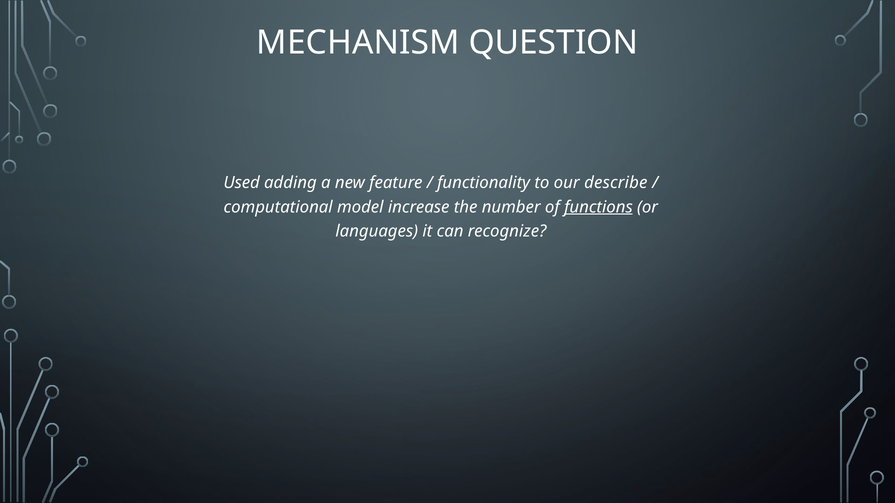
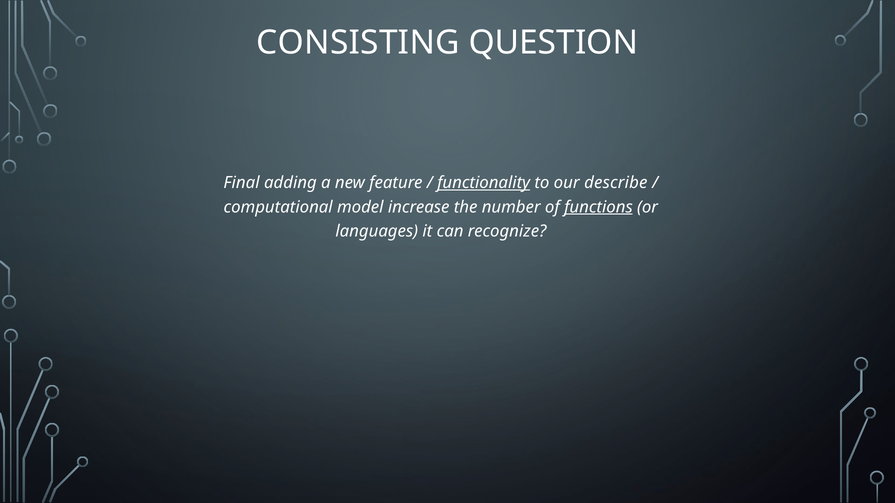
MECHANISM: MECHANISM -> CONSISTING (358, 43)
Used: Used -> Final (242, 183)
functionality underline: none -> present (484, 183)
